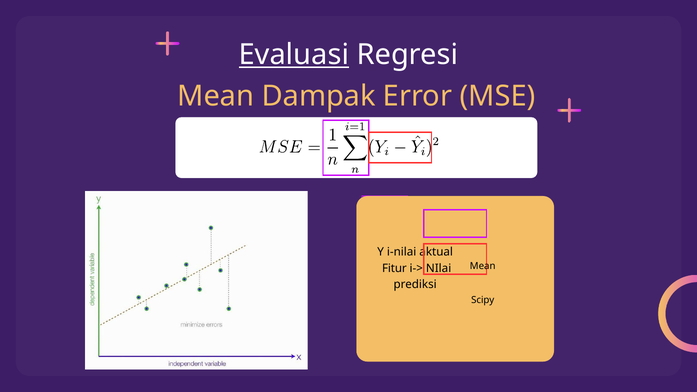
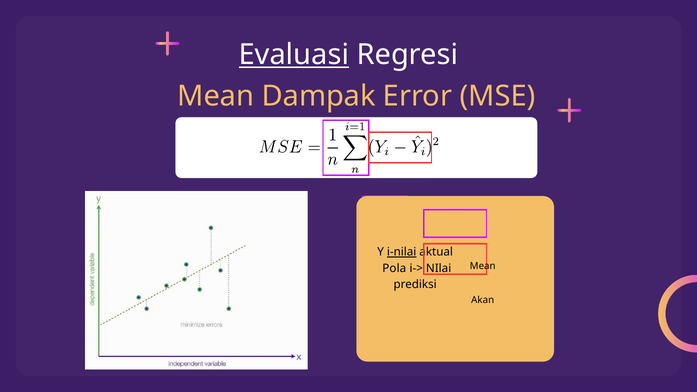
i-nilai underline: none -> present (402, 252)
Fitur: Fitur -> Pola (394, 268)
Scipy: Scipy -> Akan (483, 300)
